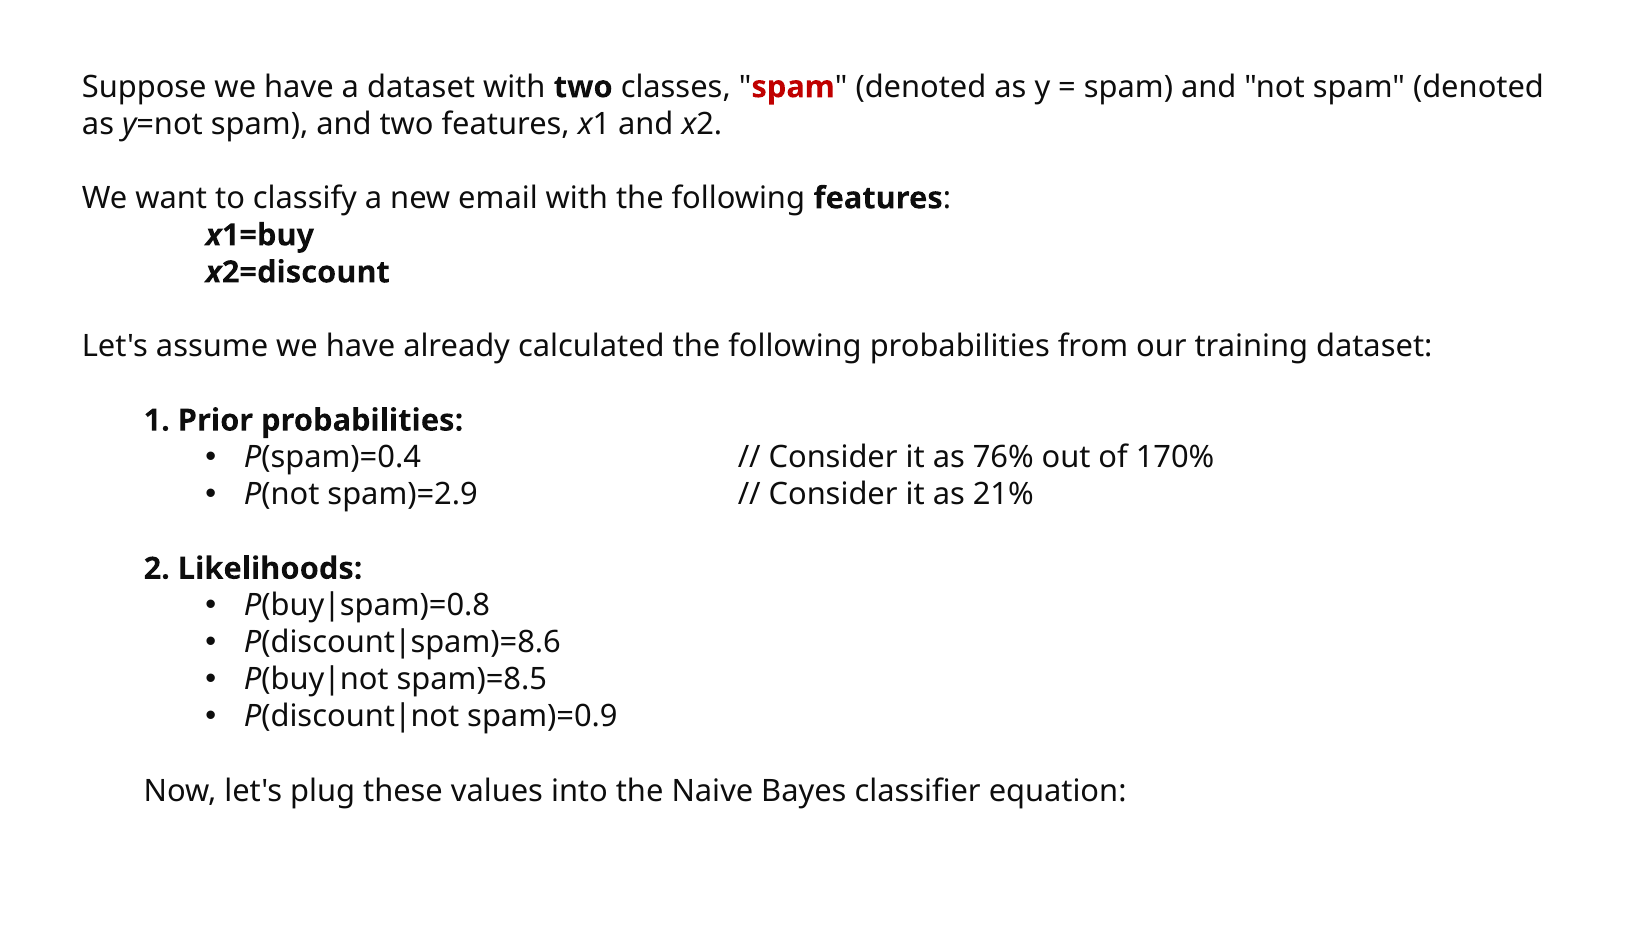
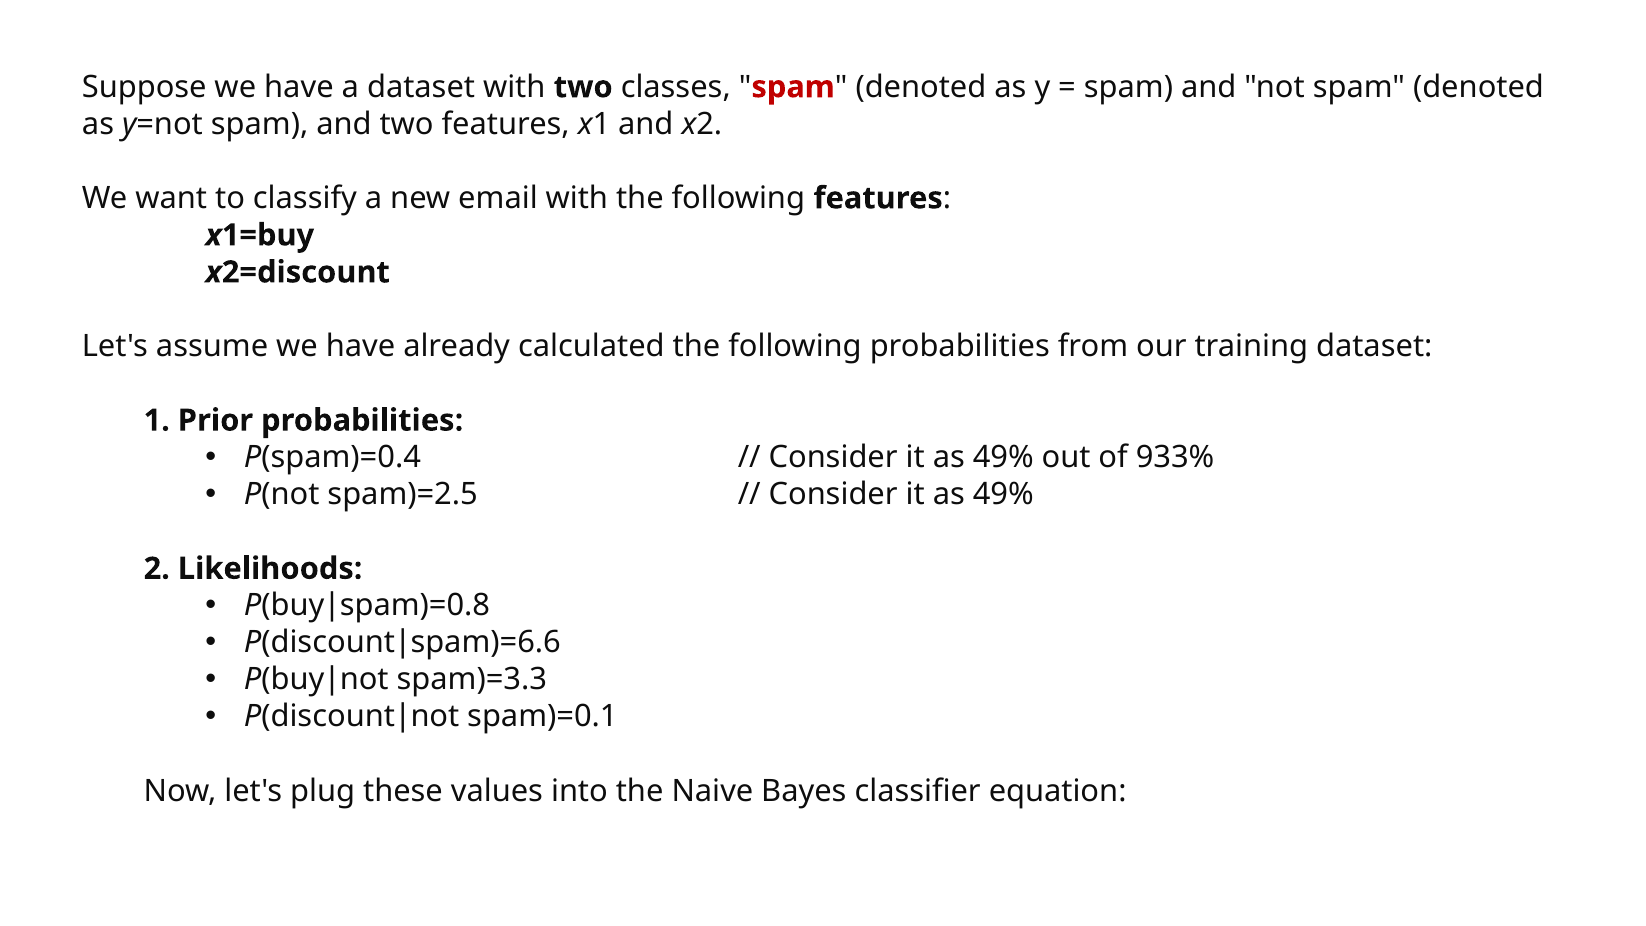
76%: 76% -> 49% (1003, 457)
170%: 170% -> 933% (1175, 457)
spam)=2.9: spam)=2.9 -> spam)=2.5 (403, 494)
21%: 21% -> 49% (1003, 494)
spam)=8.6: spam)=8.6 -> spam)=6.6 (486, 643)
spam)=8.5: spam)=8.5 -> spam)=3.3 (472, 680)
spam)=0.9: spam)=0.9 -> spam)=0.1 (542, 717)
